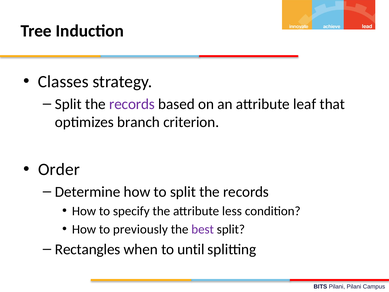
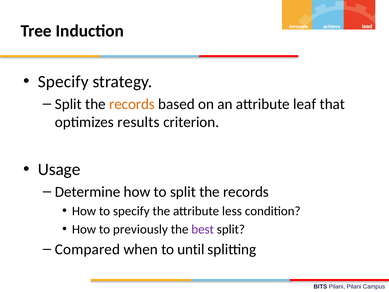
Classes: Classes -> Specify (63, 82)
records colour: purple -> orange (132, 104)
branch: branch -> results (138, 122)
Order: Order -> Usage (59, 169)
Rectangles: Rectangles -> Compared (88, 249)
